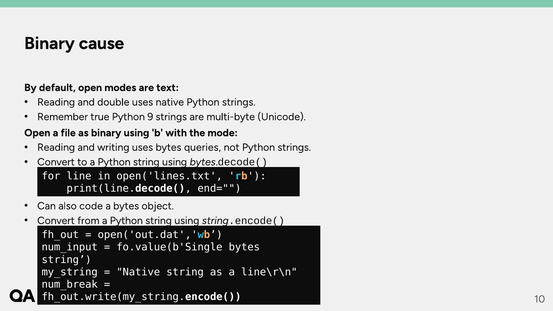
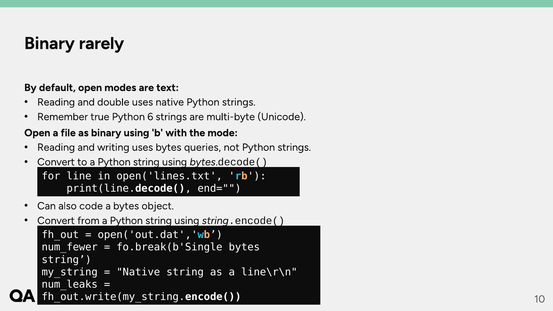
cause: cause -> rarely (101, 43)
9: 9 -> 6 (150, 117)
num_input: num_input -> num_fewer (70, 247)
fo.value(b'Single: fo.value(b'Single -> fo.break(b'Single (169, 247)
num_break: num_break -> num_leaks (70, 285)
